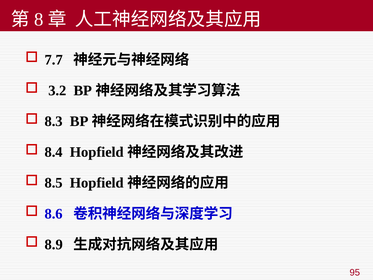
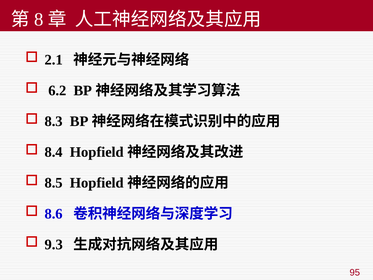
7.7: 7.7 -> 2.1 (54, 60)
3.2: 3.2 -> 6.2 (57, 90)
8.9: 8.9 -> 9.3 (54, 244)
